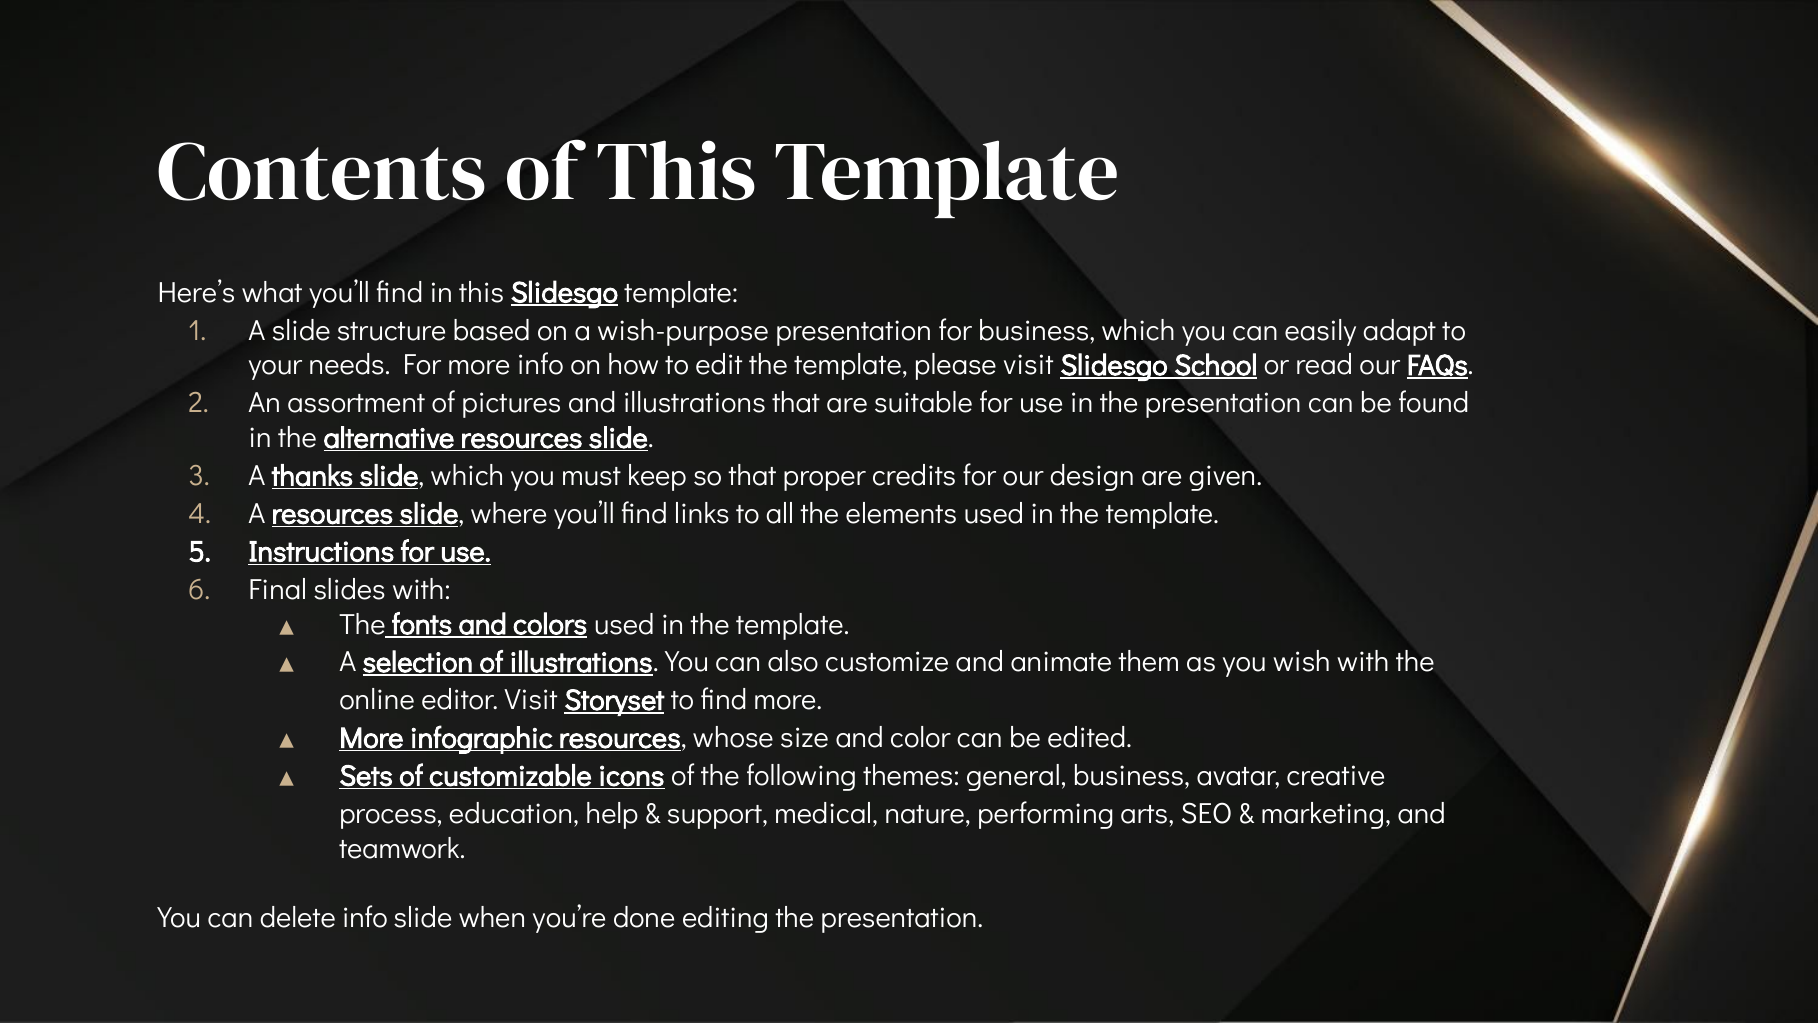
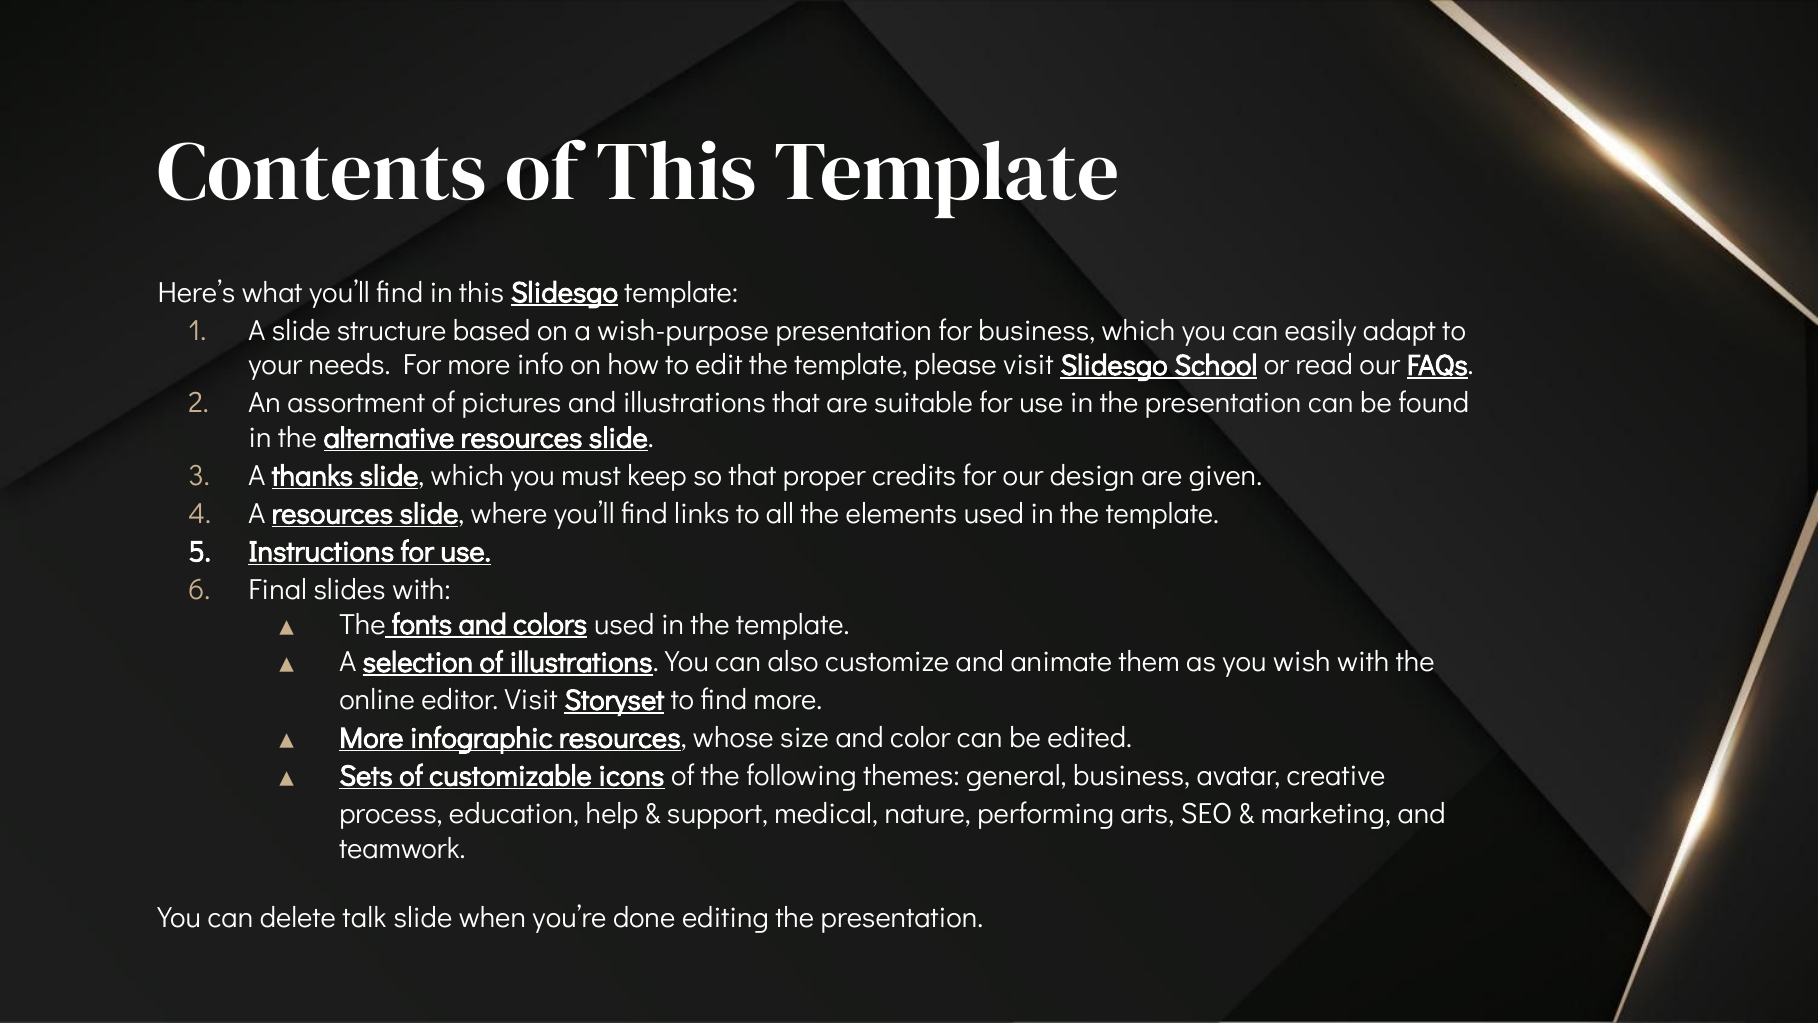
delete info: info -> talk (364, 918)
